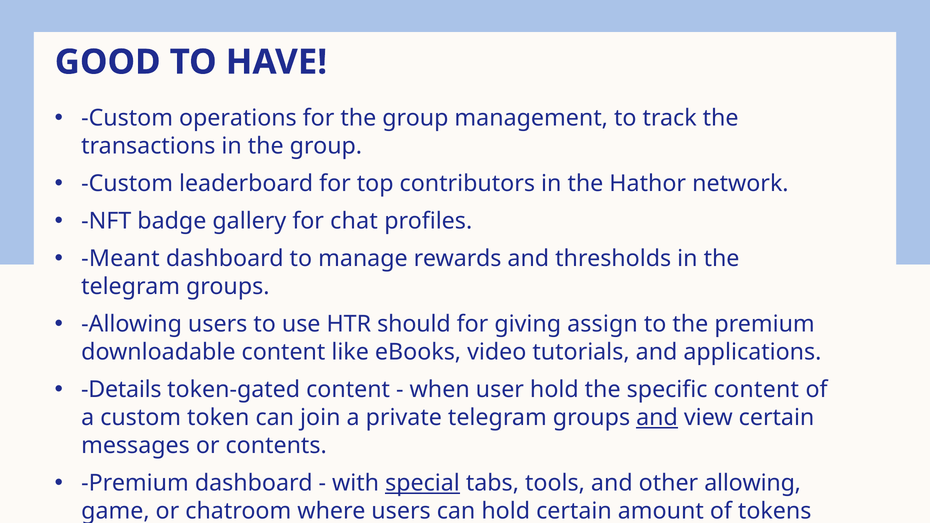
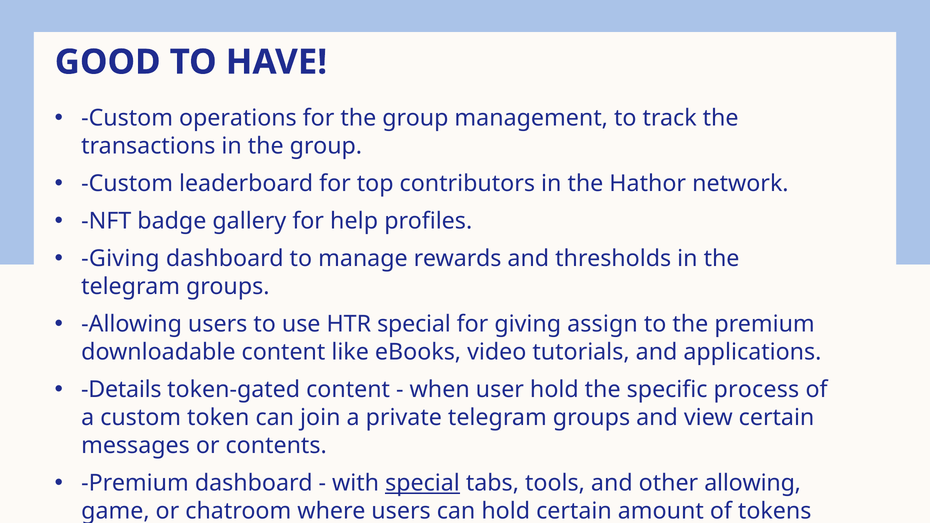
chat: chat -> help (354, 221)
Meant: Meant -> Giving (120, 259)
HTR should: should -> special (414, 324)
specific content: content -> process (756, 390)
and underline: present -> none (657, 418)
